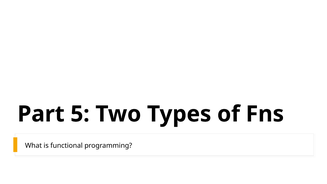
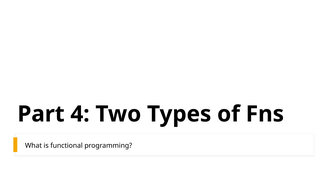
5: 5 -> 4 (80, 114)
